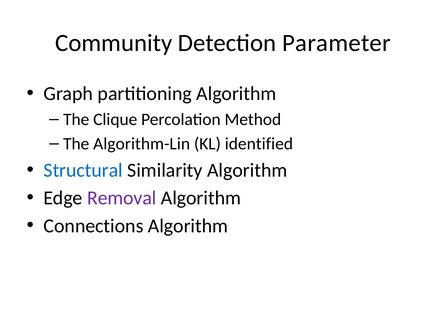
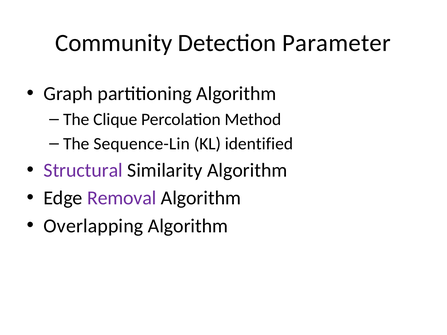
Algorithm-Lin: Algorithm-Lin -> Sequence-Lin (142, 144)
Structural colour: blue -> purple (83, 170)
Connections: Connections -> Overlapping (93, 226)
